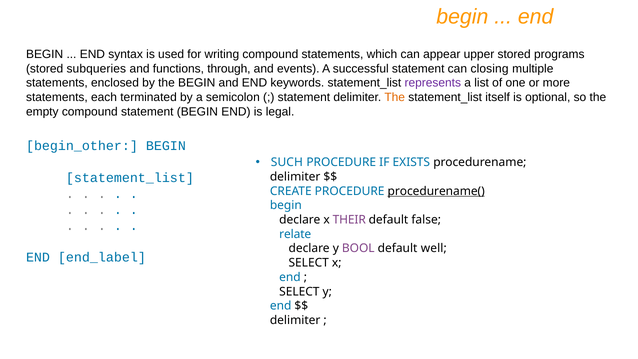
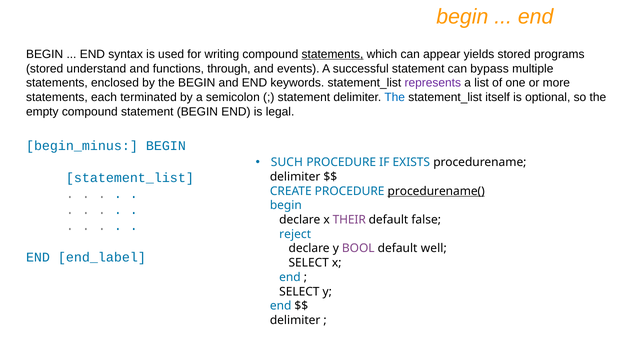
statements underline: none -> present (332, 54)
upper: upper -> yields (479, 54)
subqueries: subqueries -> understand (96, 69)
closing: closing -> bypass (490, 69)
The colour: orange -> blue (395, 97)
begin_other: begin_other -> begin_minus (82, 146)
relate: relate -> reject (295, 234)
